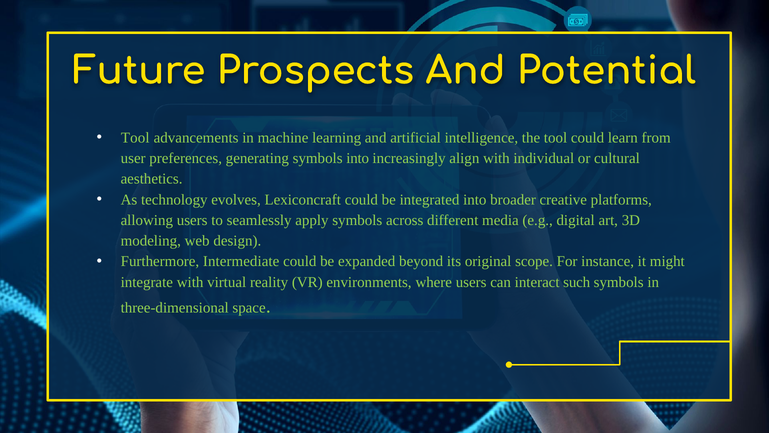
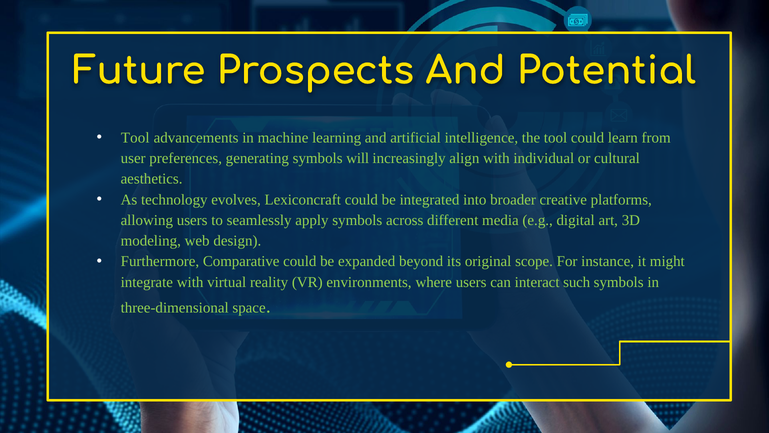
symbols into: into -> will (358, 158)
Intermediate: Intermediate -> Comparative (241, 261)
